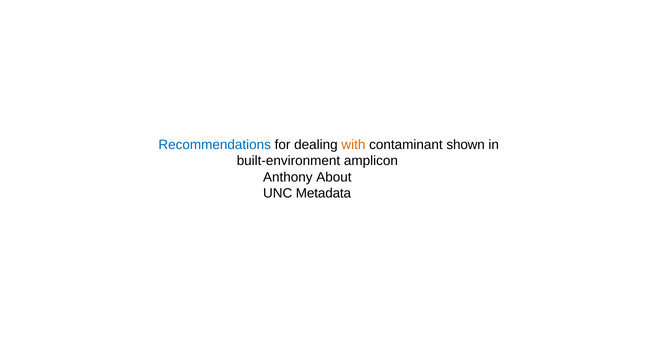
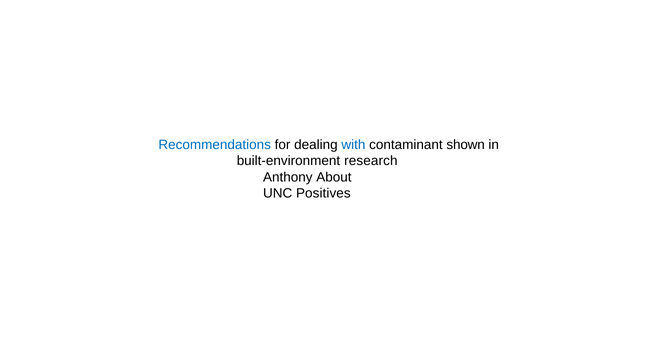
with colour: orange -> blue (353, 145)
amplicon: amplicon -> research (371, 161)
Metadata: Metadata -> Positives (323, 193)
